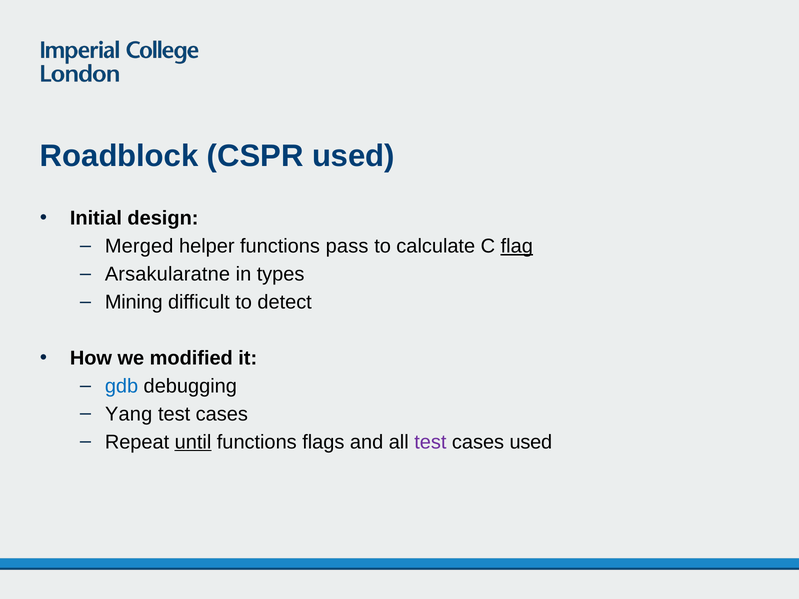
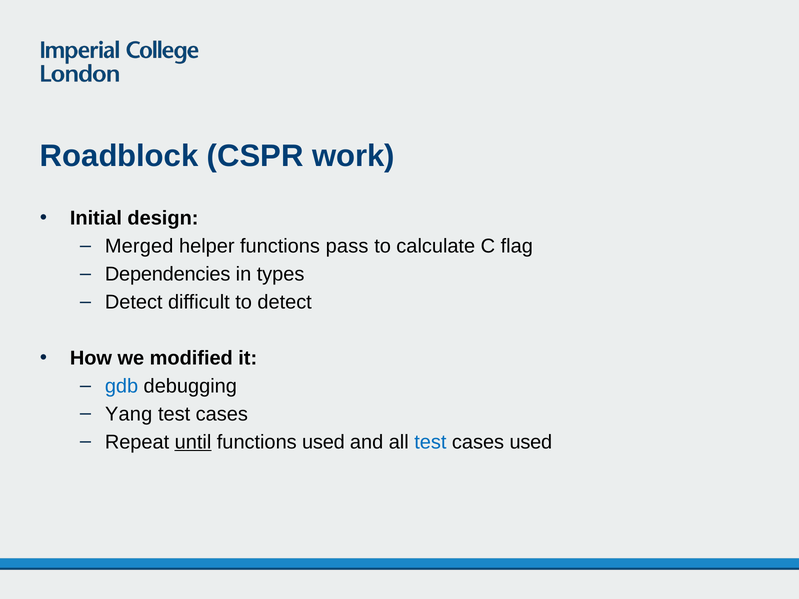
CSPR used: used -> work (353, 156)
flag underline: present -> none (517, 246)
Arsakularatne: Arsakularatne -> Dependencies (168, 274)
Mining: Mining -> Detect (134, 302)
functions flags: flags -> used (323, 442)
test colour: purple -> blue (430, 442)
